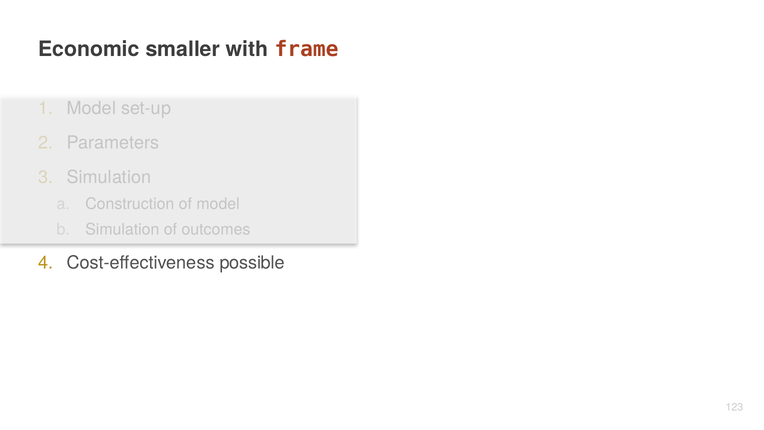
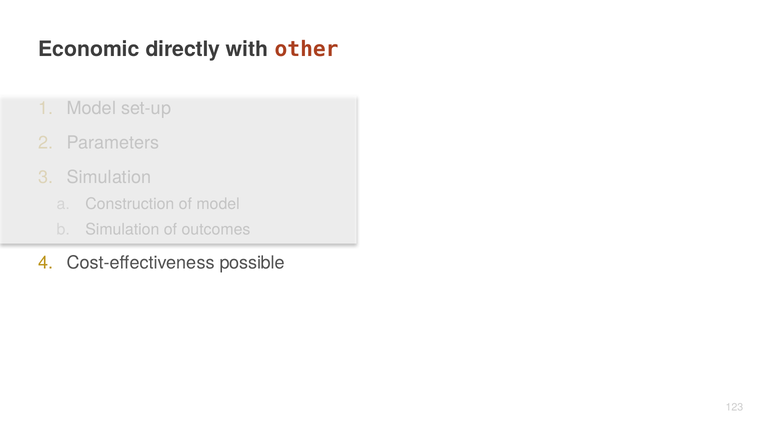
smaller: smaller -> directly (183, 49)
frame: frame -> other (307, 49)
